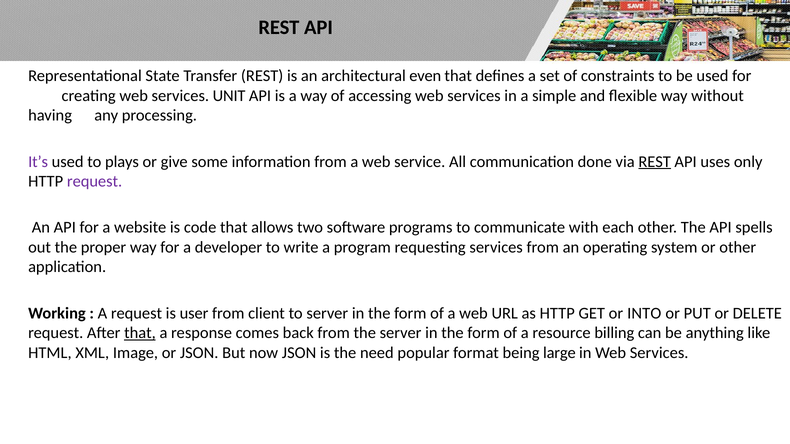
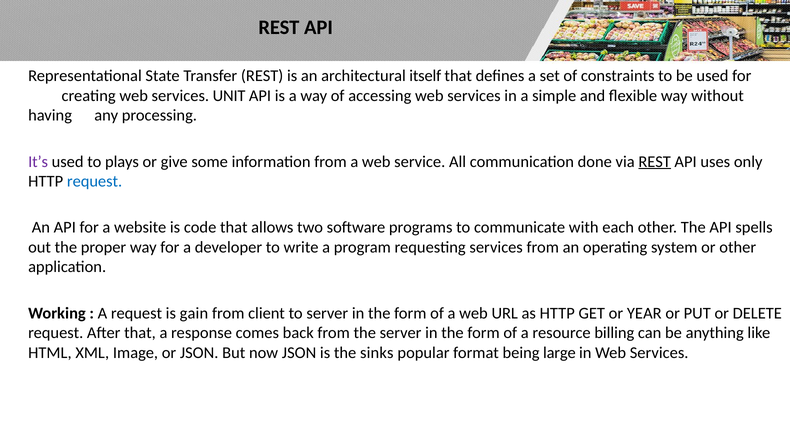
even: even -> itself (425, 76)
request colour: purple -> blue (95, 182)
user: user -> gain (194, 313)
INTO: INTO -> YEAR (644, 313)
that underline: present -> none (140, 333)
need: need -> sinks (377, 353)
